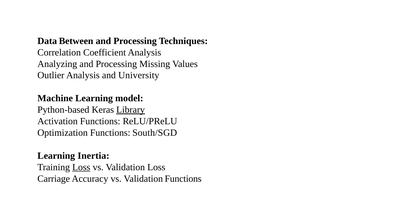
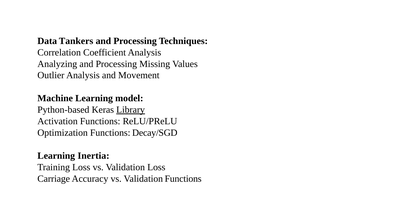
Between: Between -> Tankers (76, 41)
University: University -> Movement (139, 75)
South/SGD: South/SGD -> Decay/SGD (155, 133)
Loss underline: present -> none (81, 167)
